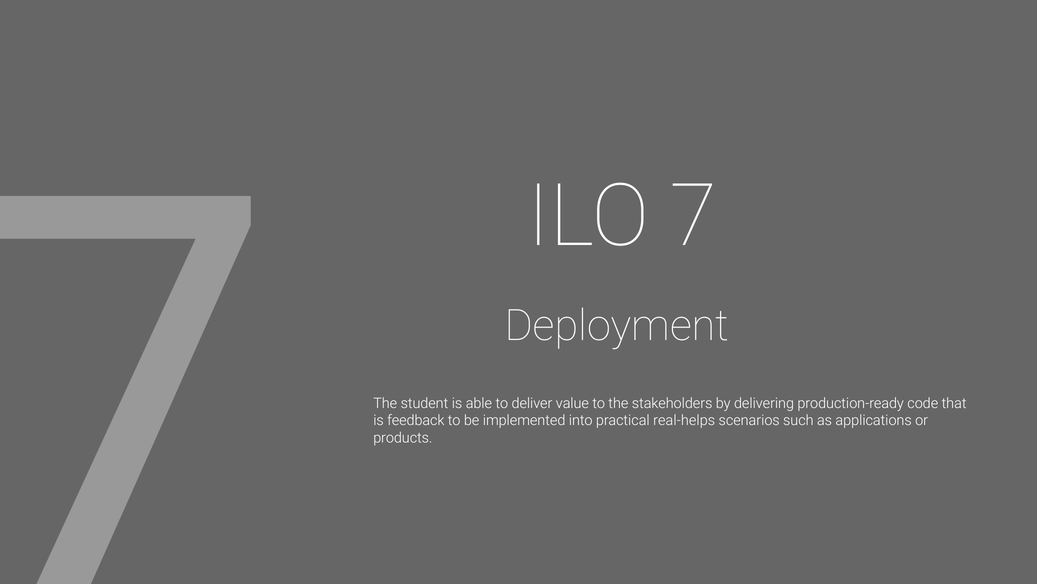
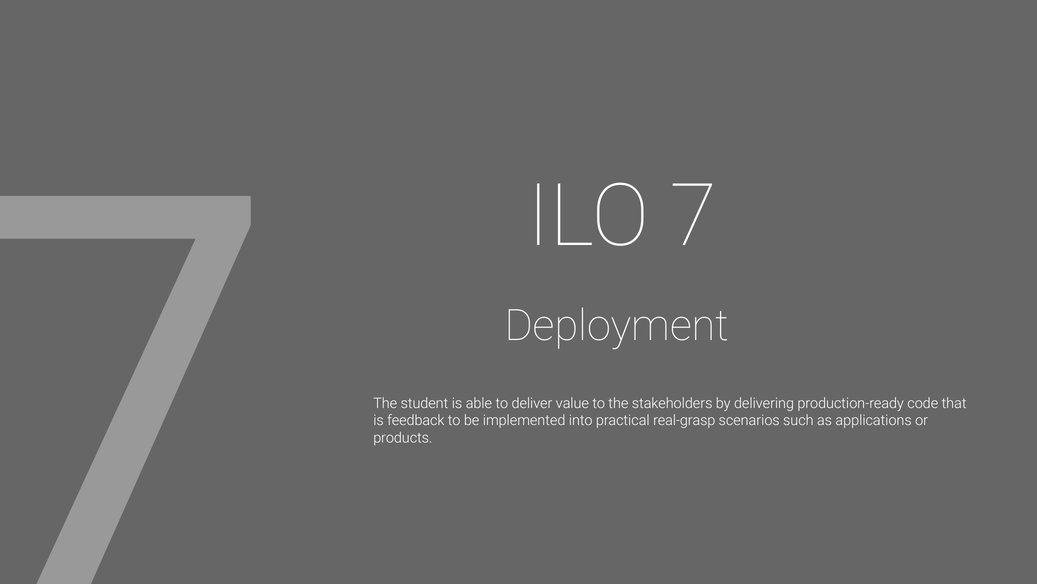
real-helps: real-helps -> real-grasp (684, 420)
